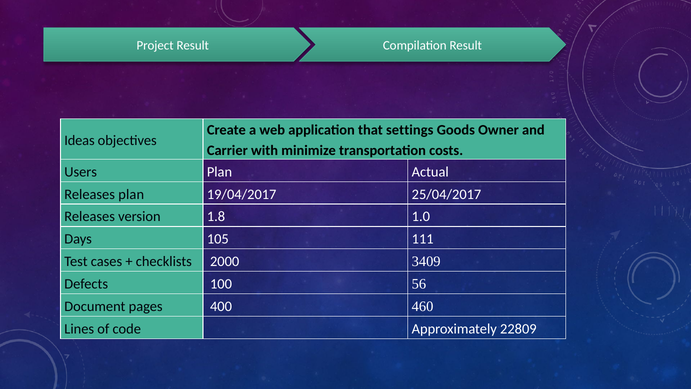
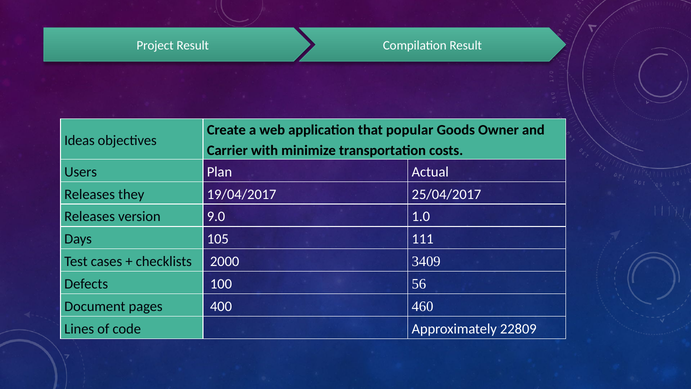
settings: settings -> popular (410, 130)
Releases plan: plan -> they (131, 194)
1.8: 1.8 -> 9.0 (216, 217)
